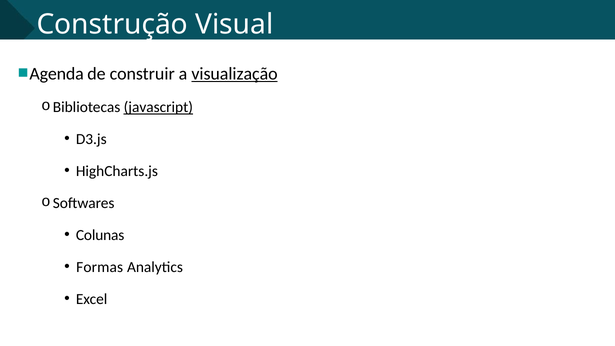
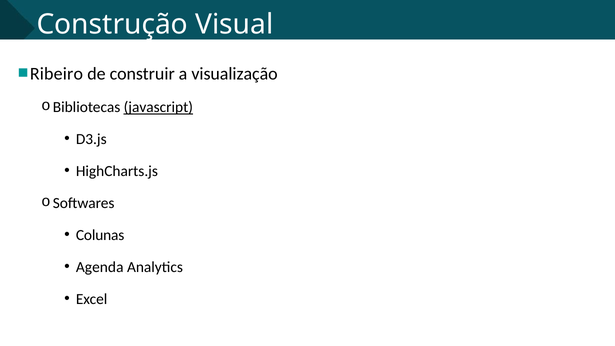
Agenda: Agenda -> Ribeiro (56, 74)
visualização underline: present -> none (235, 74)
Formas: Formas -> Agenda (100, 267)
